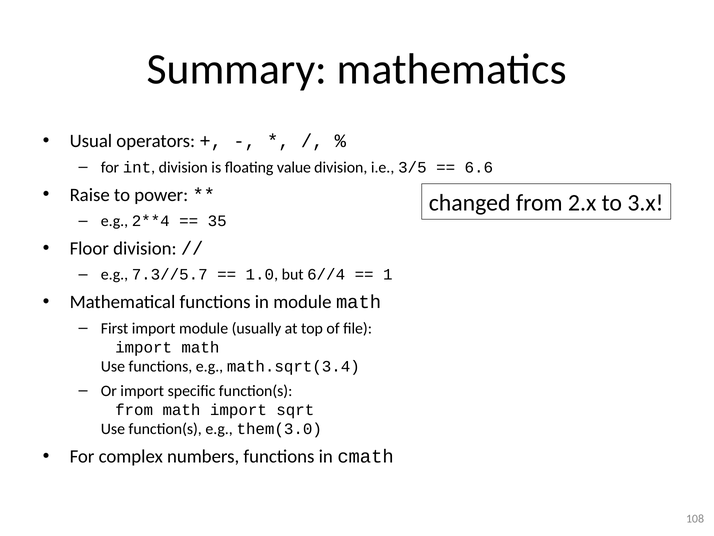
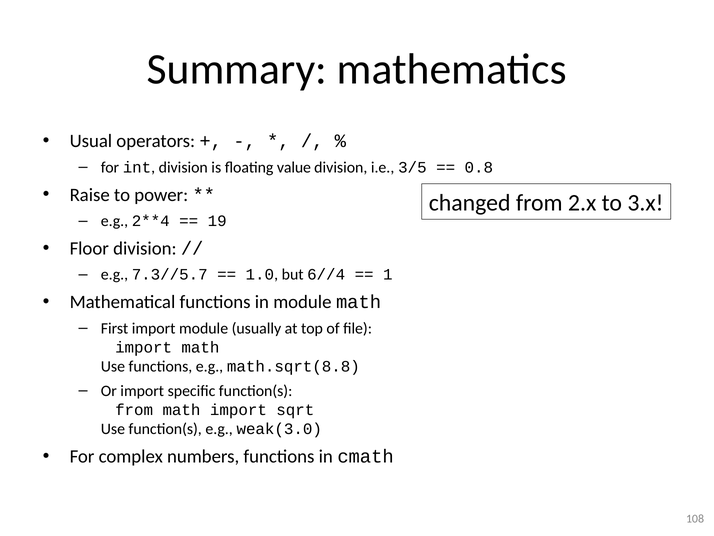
6.6: 6.6 -> 0.8 (479, 167)
35: 35 -> 19 (217, 221)
math.sqrt(3.4: math.sqrt(3.4 -> math.sqrt(8.8 (293, 366)
them(3.0: them(3.0 -> weak(3.0 (279, 429)
